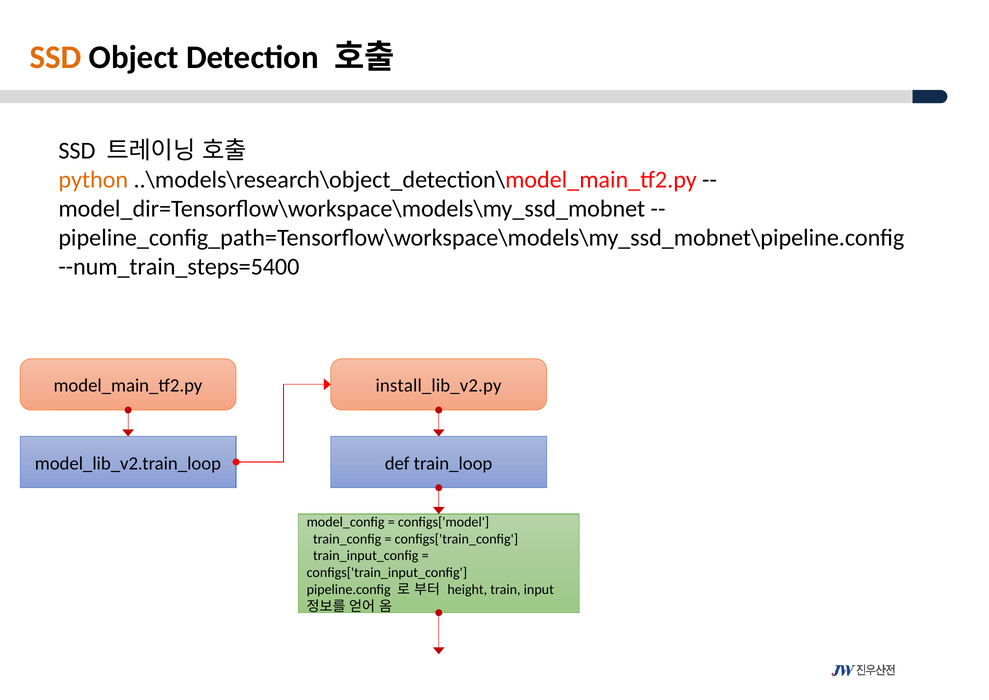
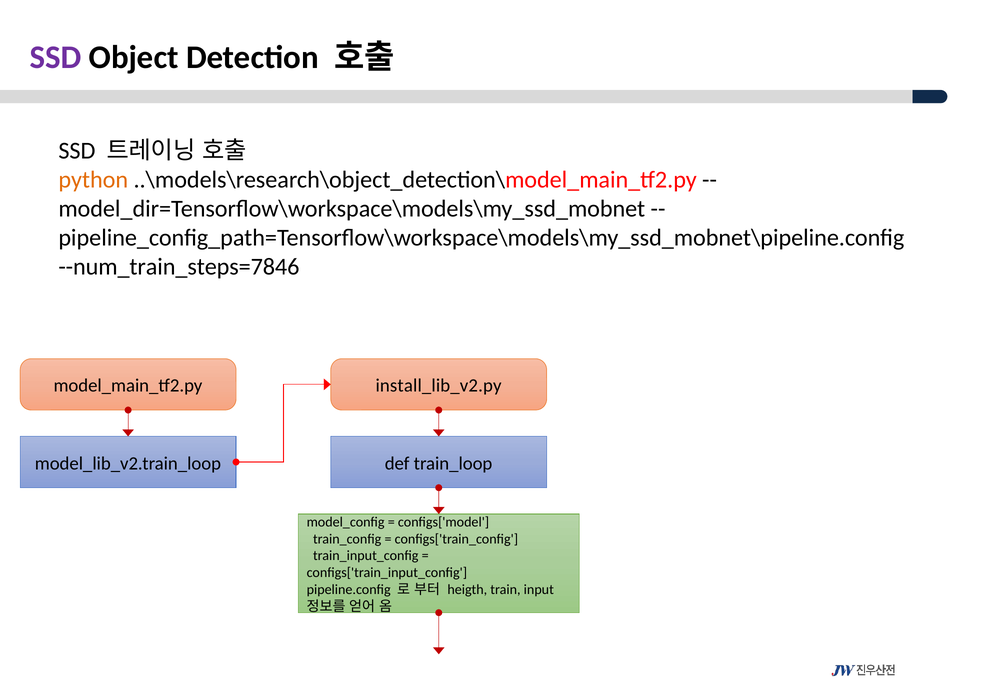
SSD colour: orange -> purple (56, 57)
--num_train_steps=5400: --num_train_steps=5400 -> --num_train_steps=7846 (179, 267)
height: height -> heigth (467, 589)
